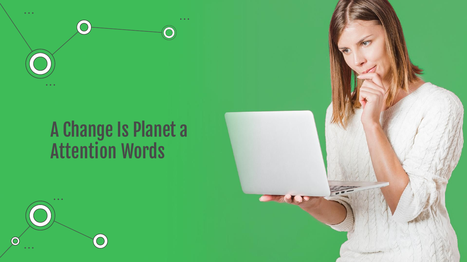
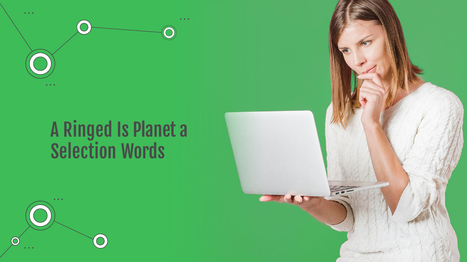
Change: Change -> Ringed (88, 131)
Attention: Attention -> Selection (84, 153)
